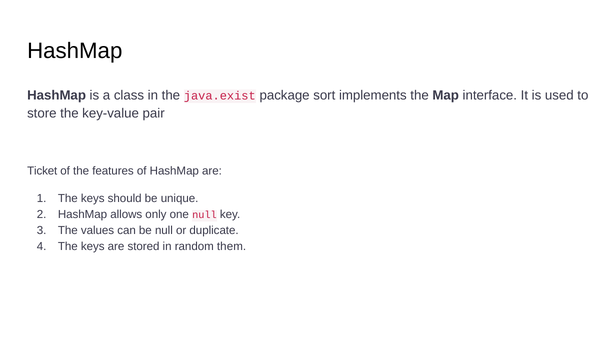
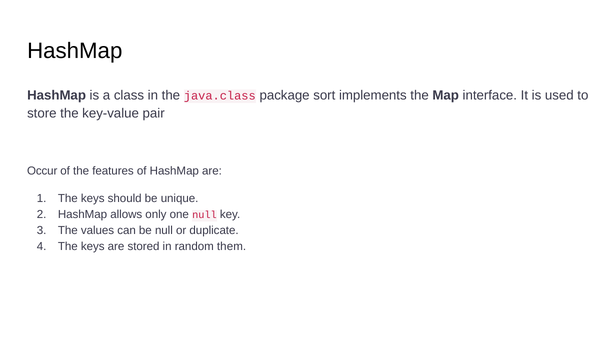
java.exist: java.exist -> java.class (220, 95)
Ticket: Ticket -> Occur (42, 171)
